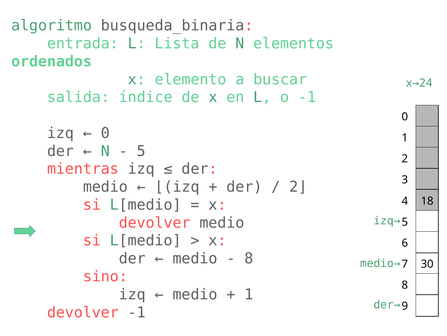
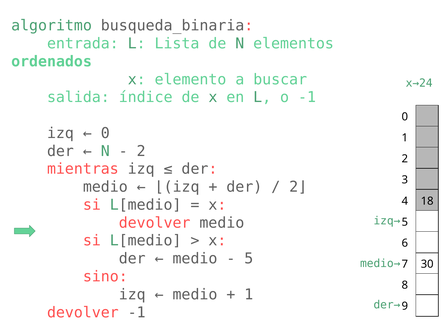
5: 5 -> 2 (141, 151)
8: 8 -> 5 (249, 258)
